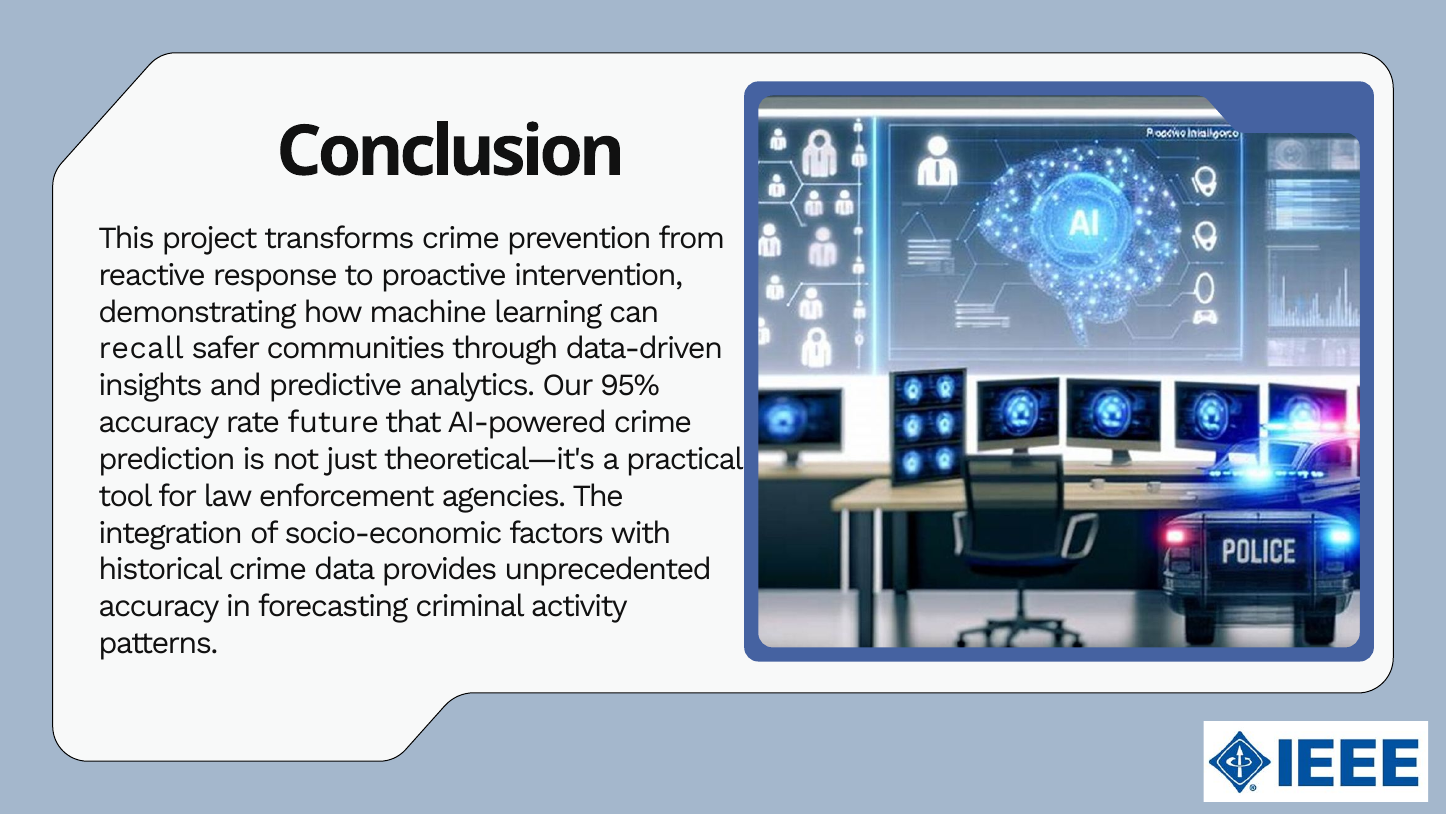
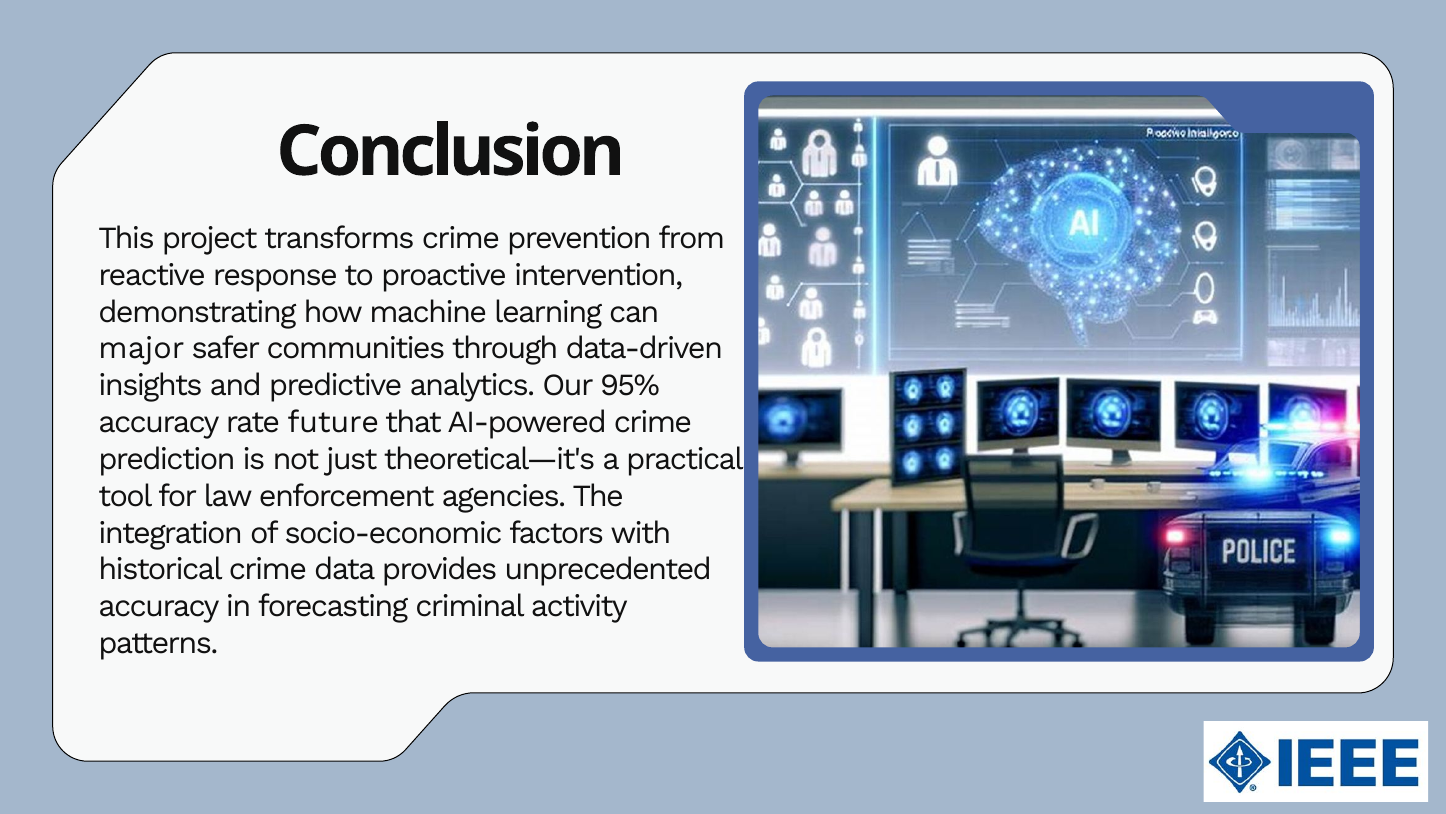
recall: recall -> major (141, 348)
